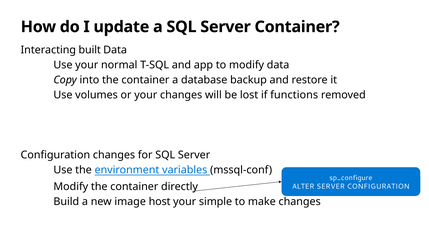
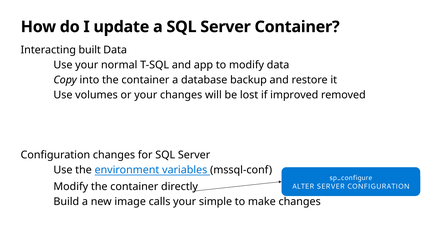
functions: functions -> improved (294, 95)
host: host -> calls (160, 202)
